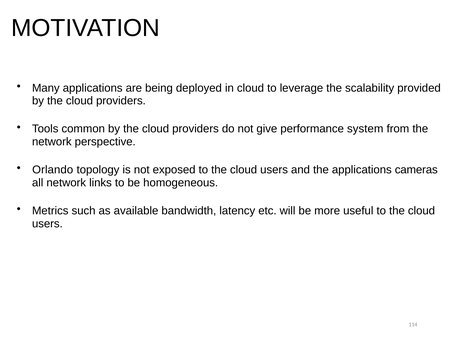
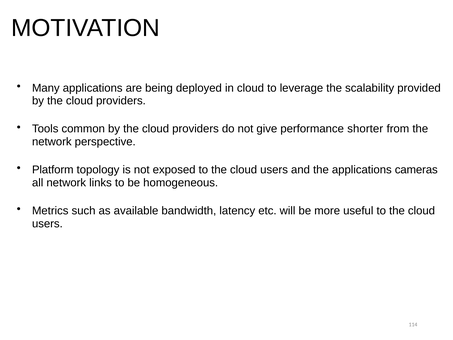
system: system -> shorter (365, 129)
Orlando: Orlando -> Platform (53, 170)
